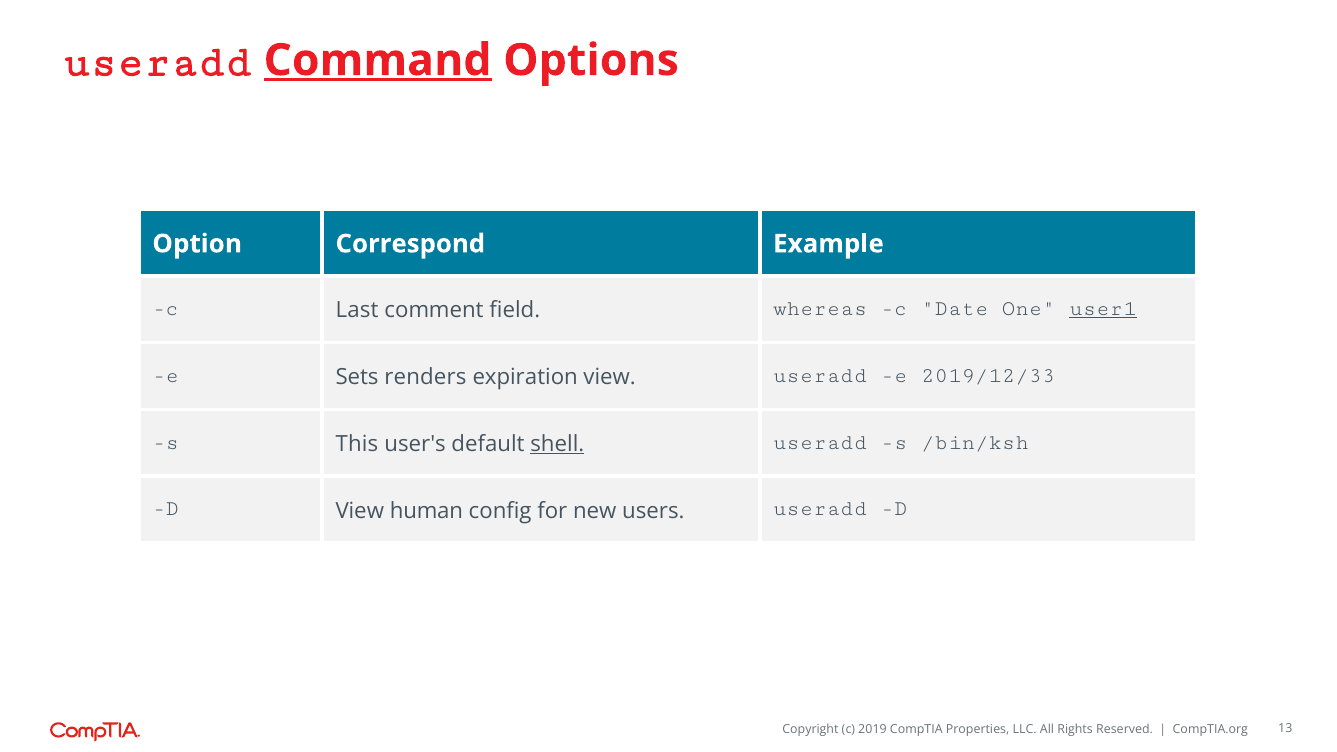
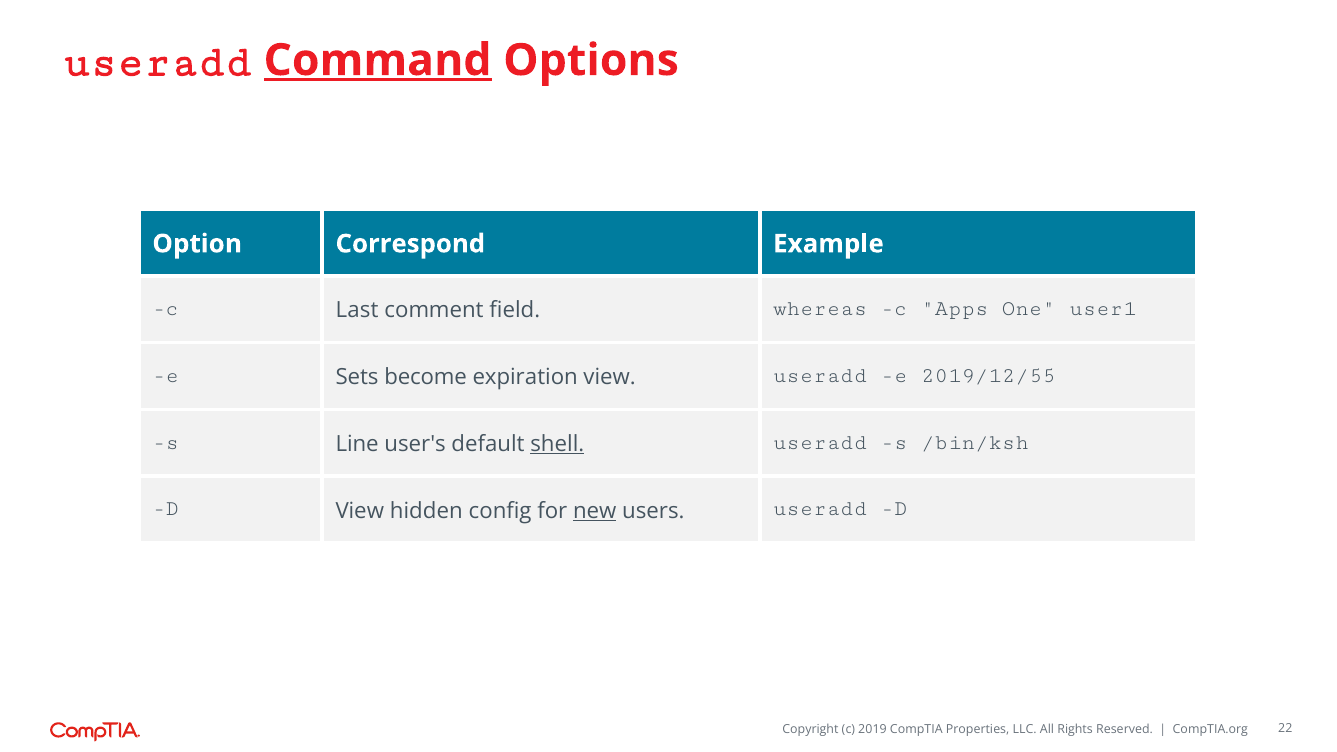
Date: Date -> Apps (955, 308)
user1 underline: present -> none (1103, 308)
renders: renders -> become (426, 377)
2019/12/33: 2019/12/33 -> 2019/12/55 (988, 375)
This: This -> Line (357, 444)
human: human -> hidden (426, 511)
new underline: none -> present (595, 511)
13: 13 -> 22 (1285, 729)
